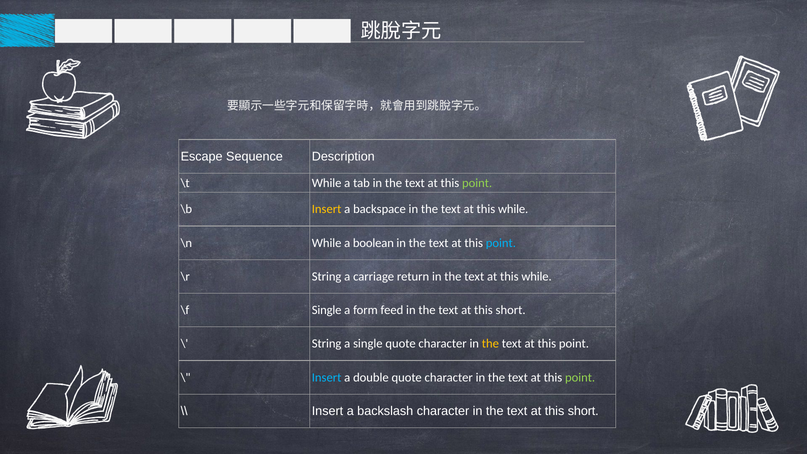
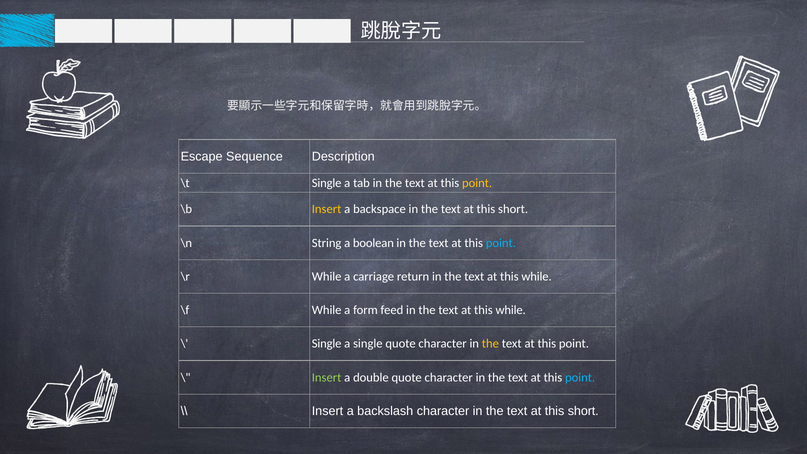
\t While: While -> Single (327, 183)
point colour: light green -> yellow (477, 183)
while: while -> short (513, 209)
\n While: While -> String (327, 243)
\r String: String -> While (327, 277)
\f Single: Single -> While (327, 310)
short: short -> while (511, 310)
String: String -> Single (327, 344)
Insert colour: light blue -> light green (327, 377)
point colour: light green -> light blue (580, 377)
